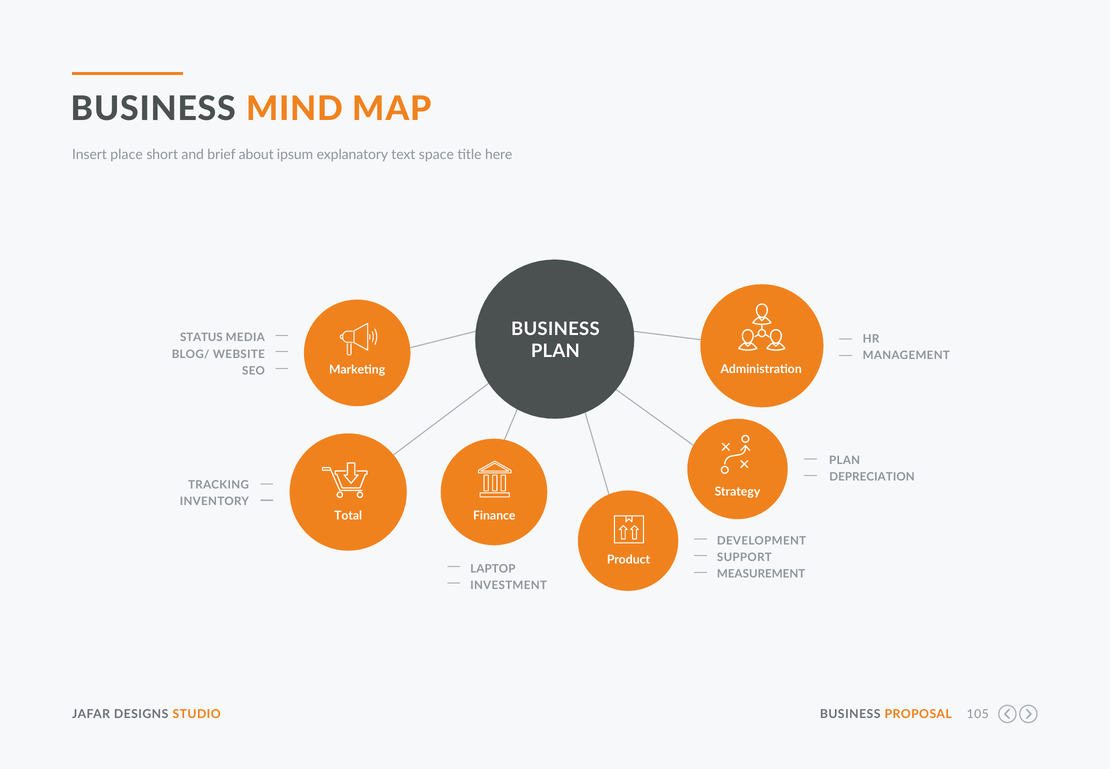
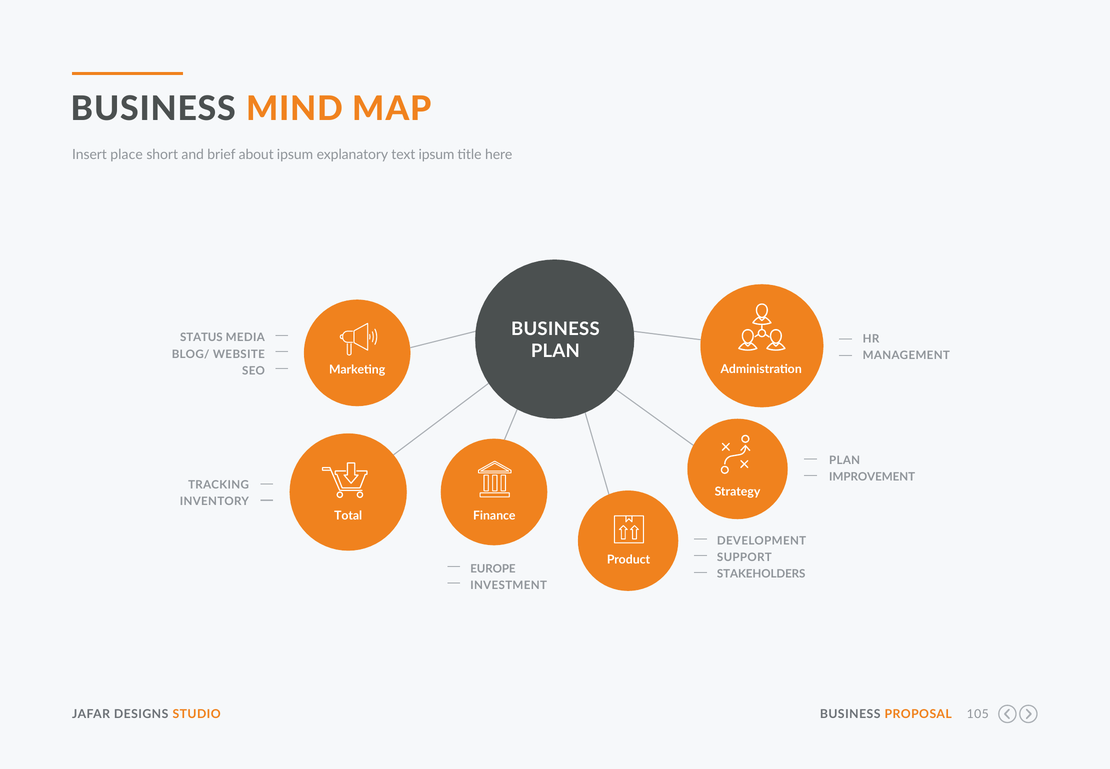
text space: space -> ipsum (437, 154)
DEPRECIATION: DEPRECIATION -> IMPROVEMENT (872, 477)
LAPTOP: LAPTOP -> EUROPE (493, 569)
MEASUREMENT: MEASUREMENT -> STAKEHOLDERS (761, 574)
